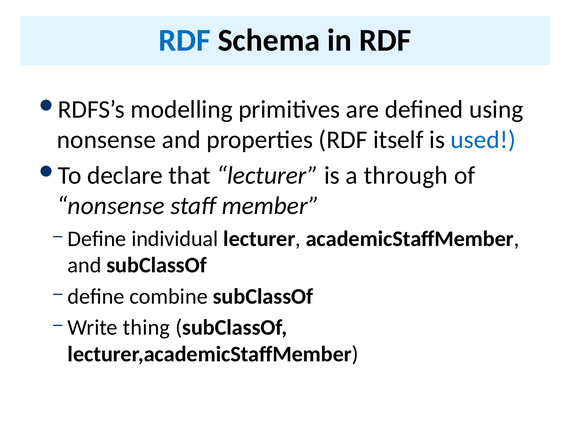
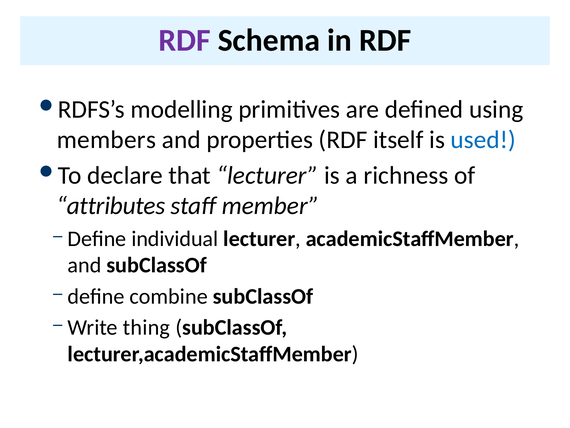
RDF colour: blue -> purple (185, 40)
nonsense: nonsense -> members (106, 140)
through: through -> richness (406, 175)
nonsense: nonsense -> attributes (111, 206)
